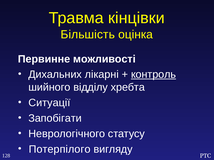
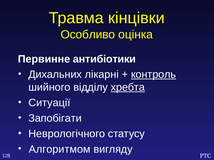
Більшість: Більшість -> Особливо (88, 35)
можливості: можливості -> антибіотики (104, 59)
хребта underline: none -> present (128, 88)
Потерпілого: Потерпілого -> Алгоритмом (60, 150)
